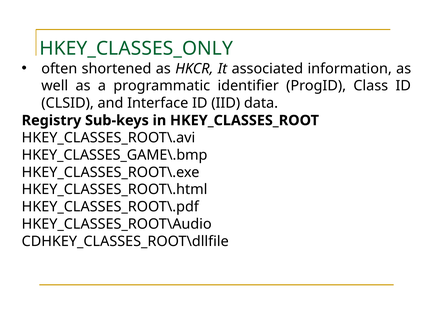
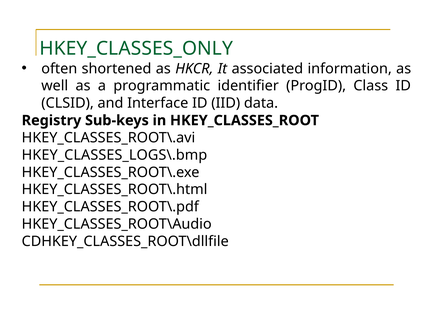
HKEY_CLASSES_GAME\.bmp: HKEY_CLASSES_GAME\.bmp -> HKEY_CLASSES_LOGS\.bmp (114, 155)
